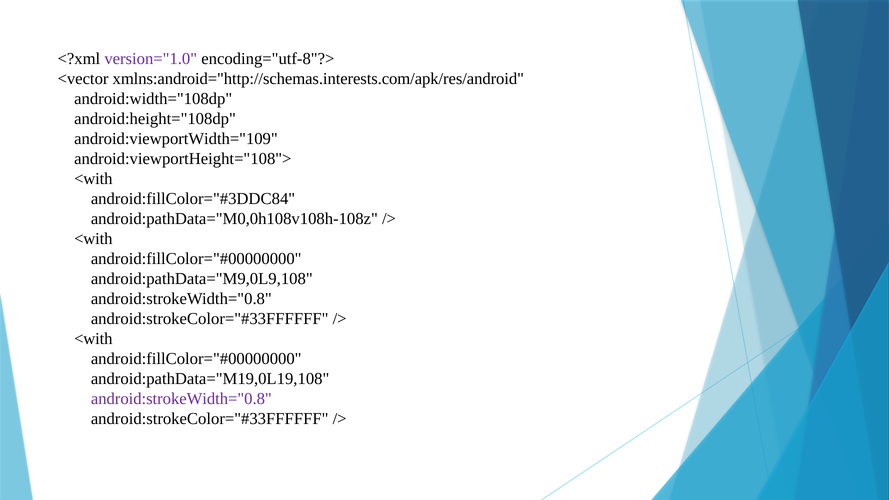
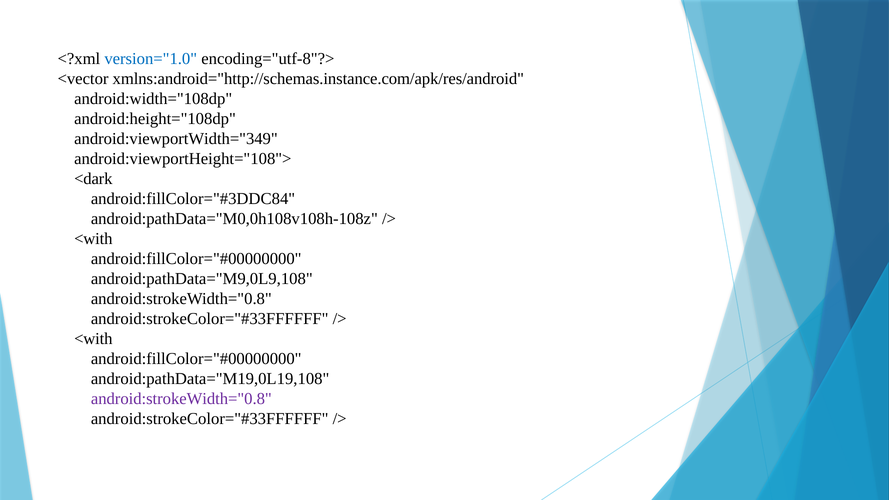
version="1.0 colour: purple -> blue (151, 59)
xmlns:android="http://schemas.interests.com/apk/res/android: xmlns:android="http://schemas.interests.com/apk/res/android -> xmlns:android="http://schemas.instance.com/apk/res/android (318, 79)
android:viewportWidth="109: android:viewportWidth="109 -> android:viewportWidth="349 (176, 139)
<with: <with -> <dark (93, 179)
